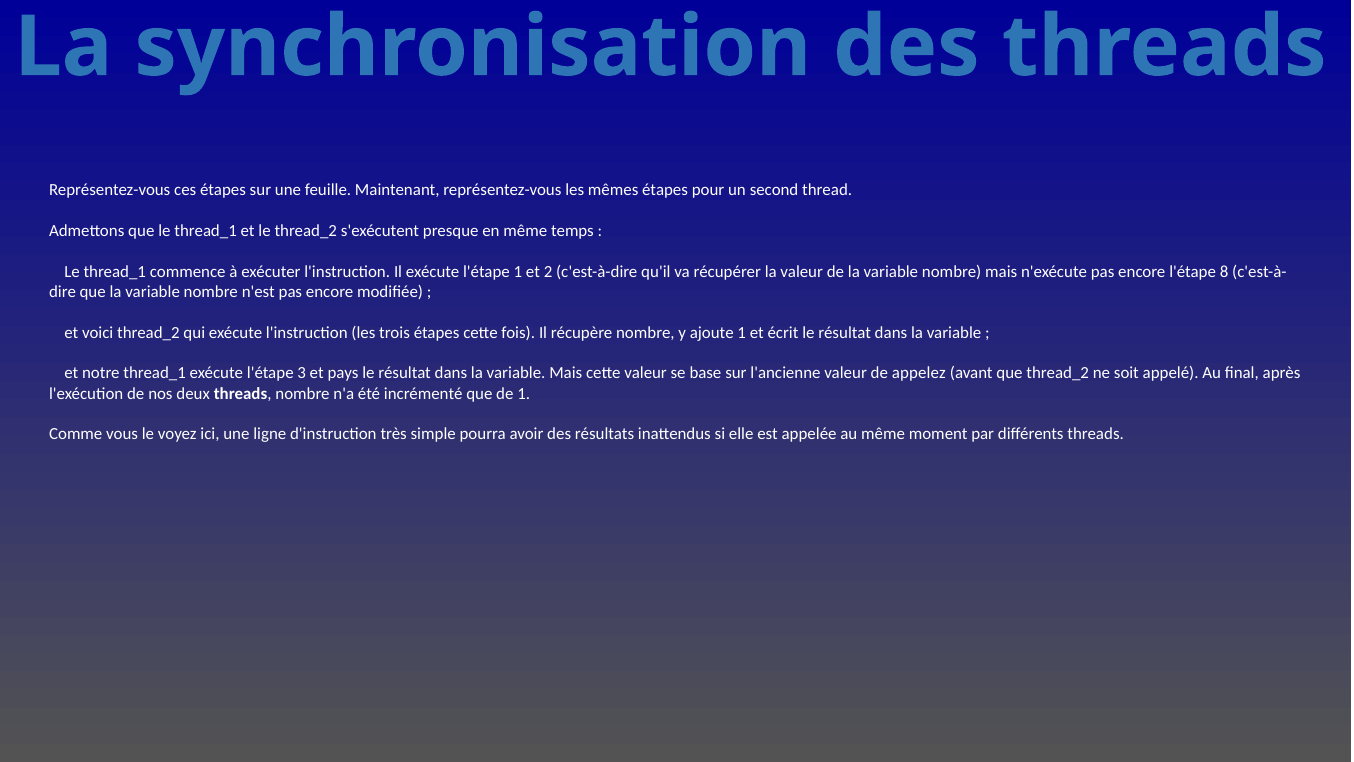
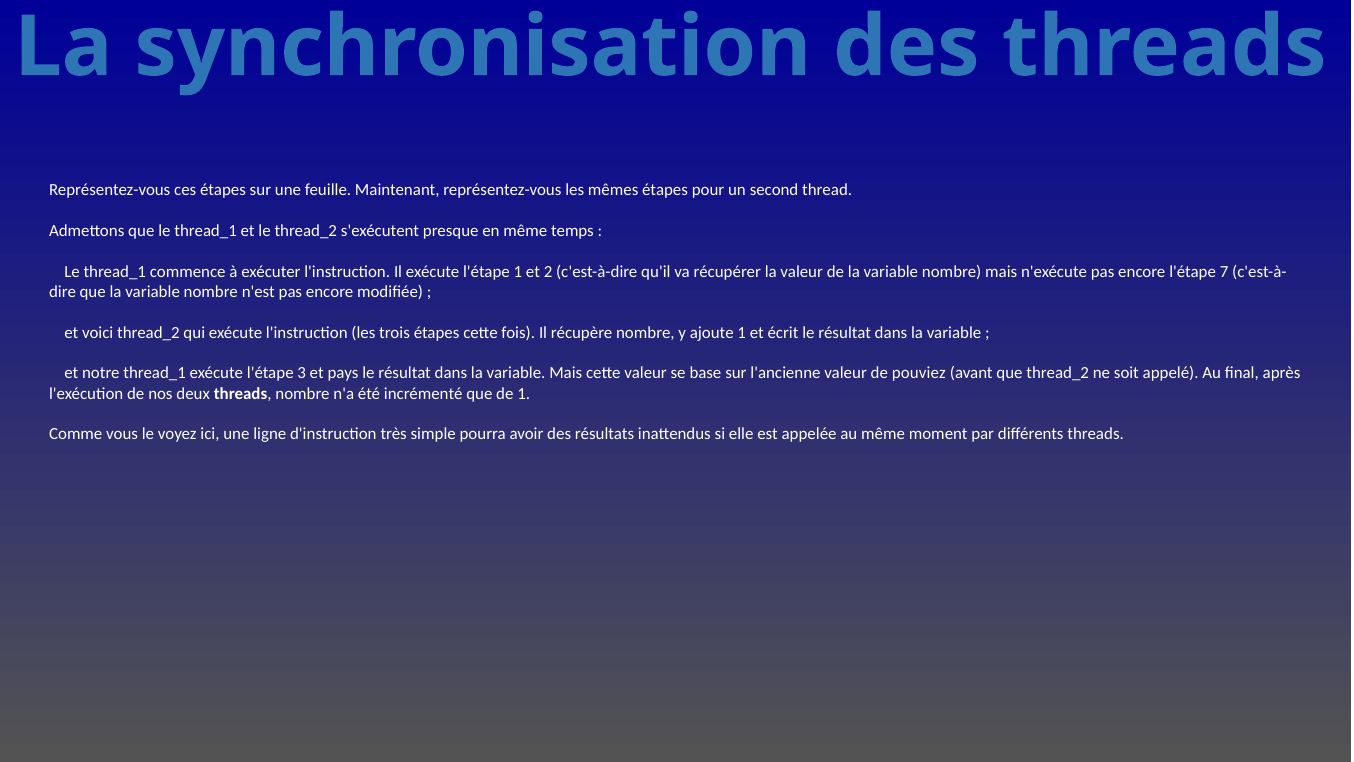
8: 8 -> 7 (1224, 271)
appelez: appelez -> pouviez (919, 373)
